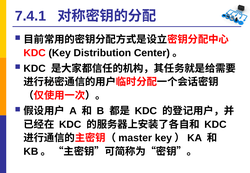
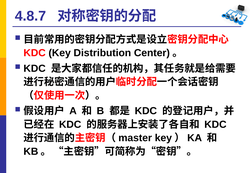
7.4.1: 7.4.1 -> 4.8.7 (30, 16)
